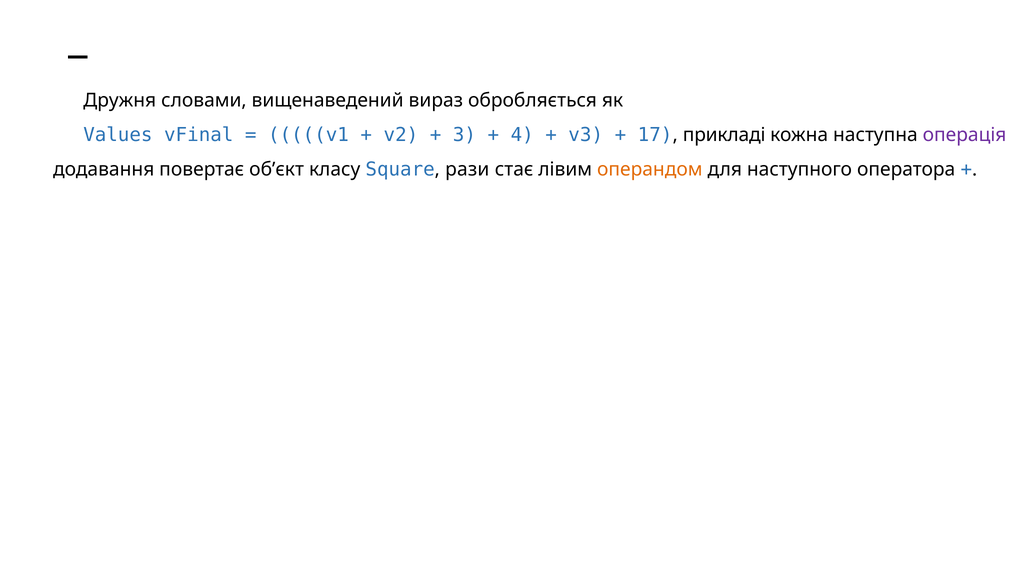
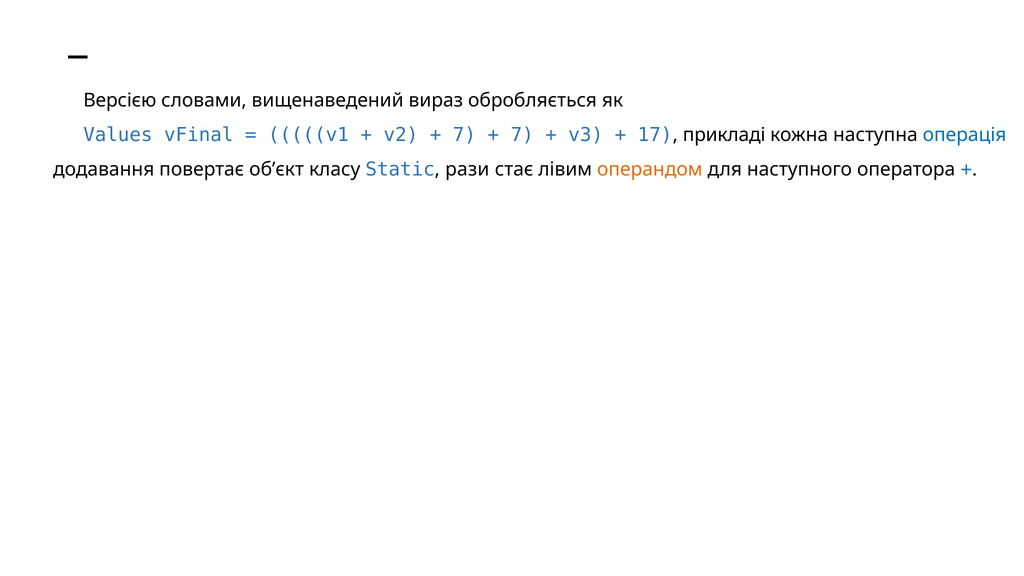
Дружня: Дружня -> Версією (120, 100)
3: 3 -> 7 (464, 135)
4: 4 -> 7 (522, 135)
операція colour: purple -> blue (965, 135)
Square: Square -> Static (400, 169)
